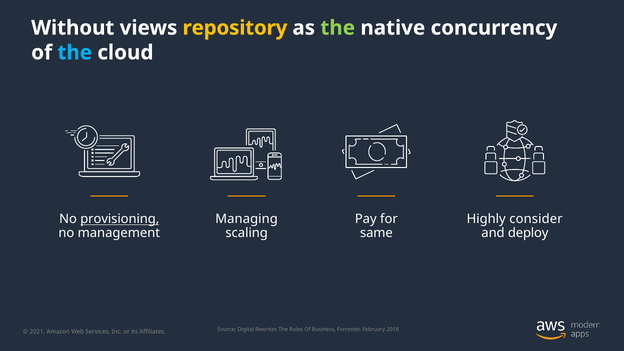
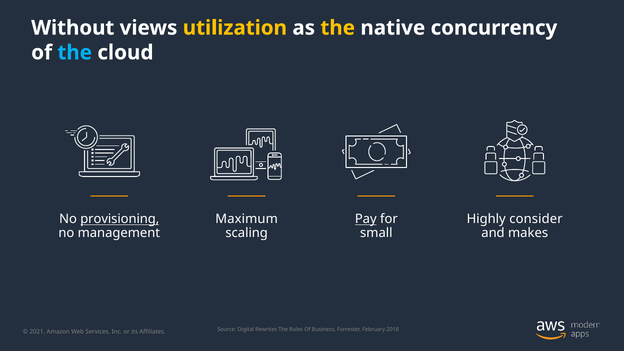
repository: repository -> utilization (235, 28)
the colour: light green -> yellow (338, 28)
Managing: Managing -> Maximum (247, 219)
Pay underline: none -> present (366, 219)
same: same -> small (376, 233)
deploy: deploy -> makes (528, 233)
